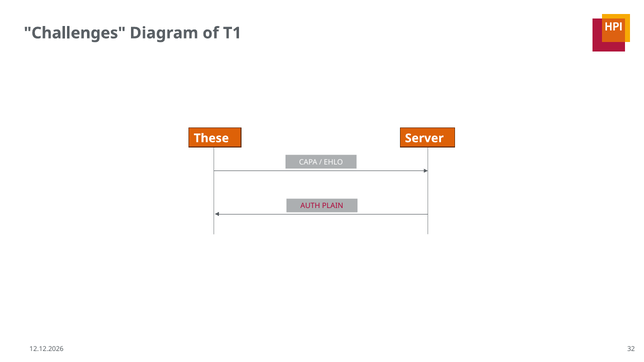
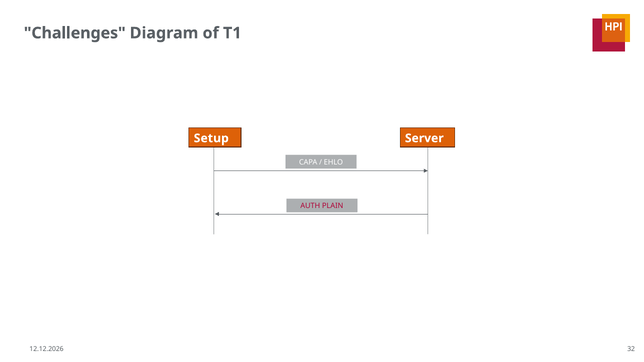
These: These -> Setup (211, 138)
